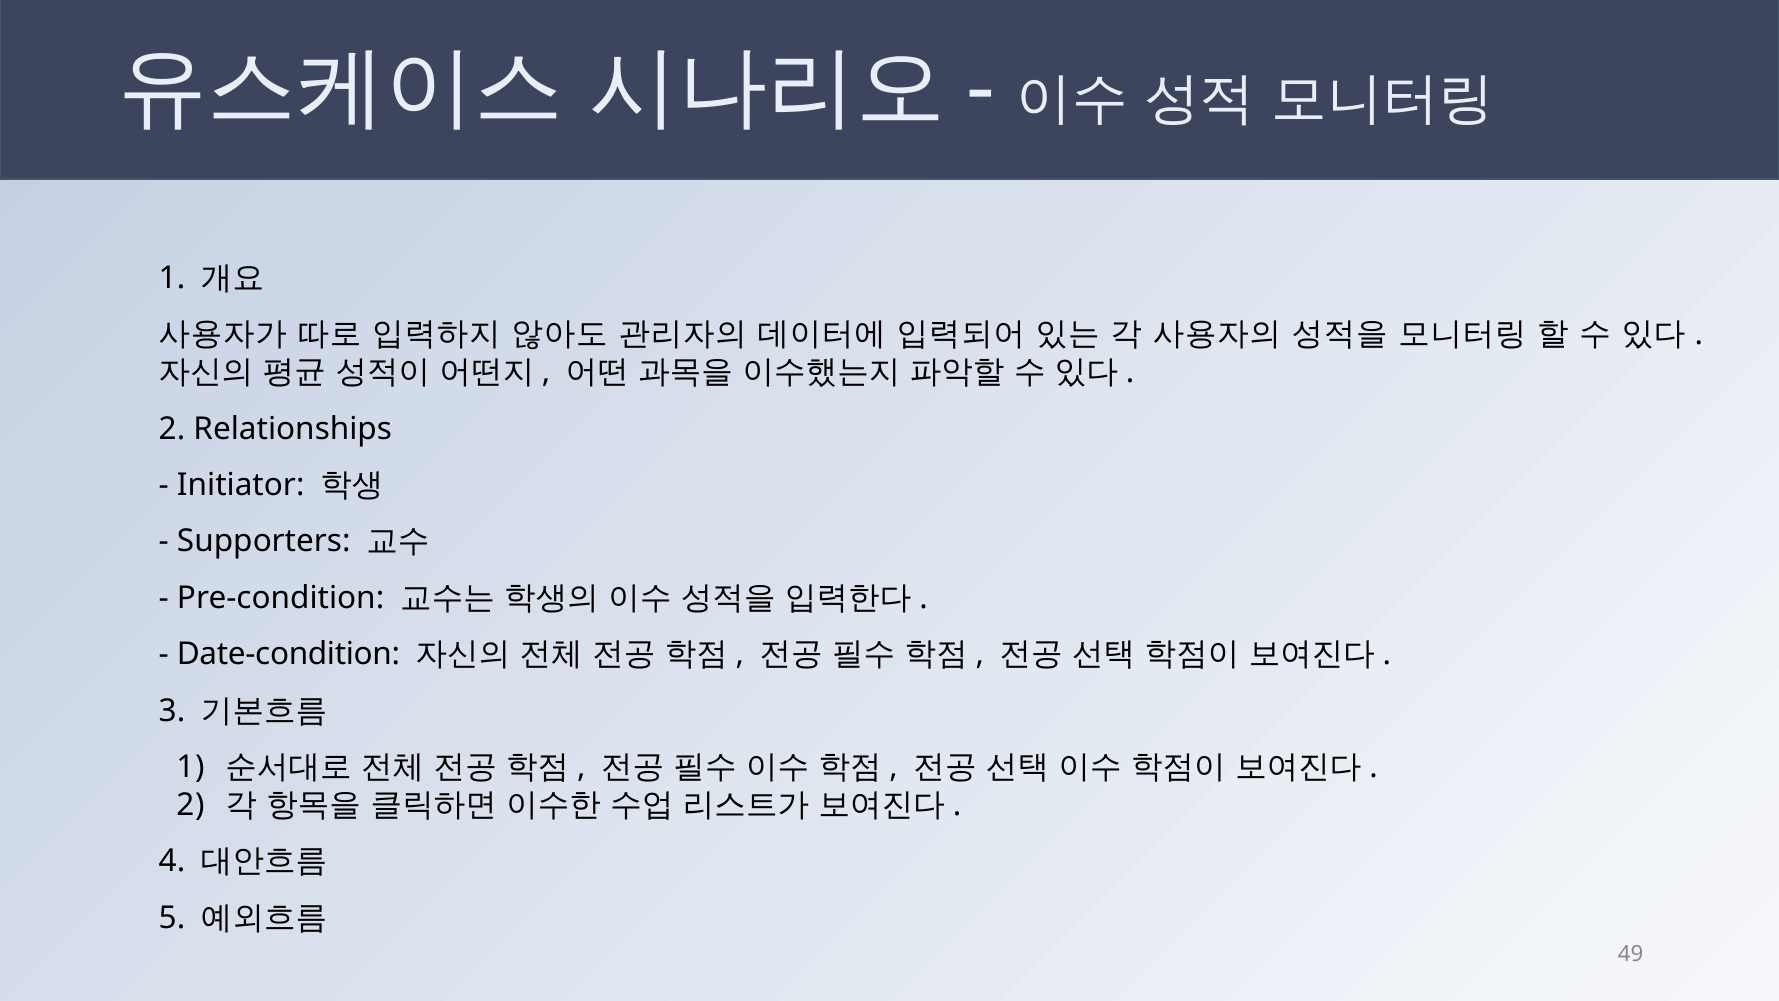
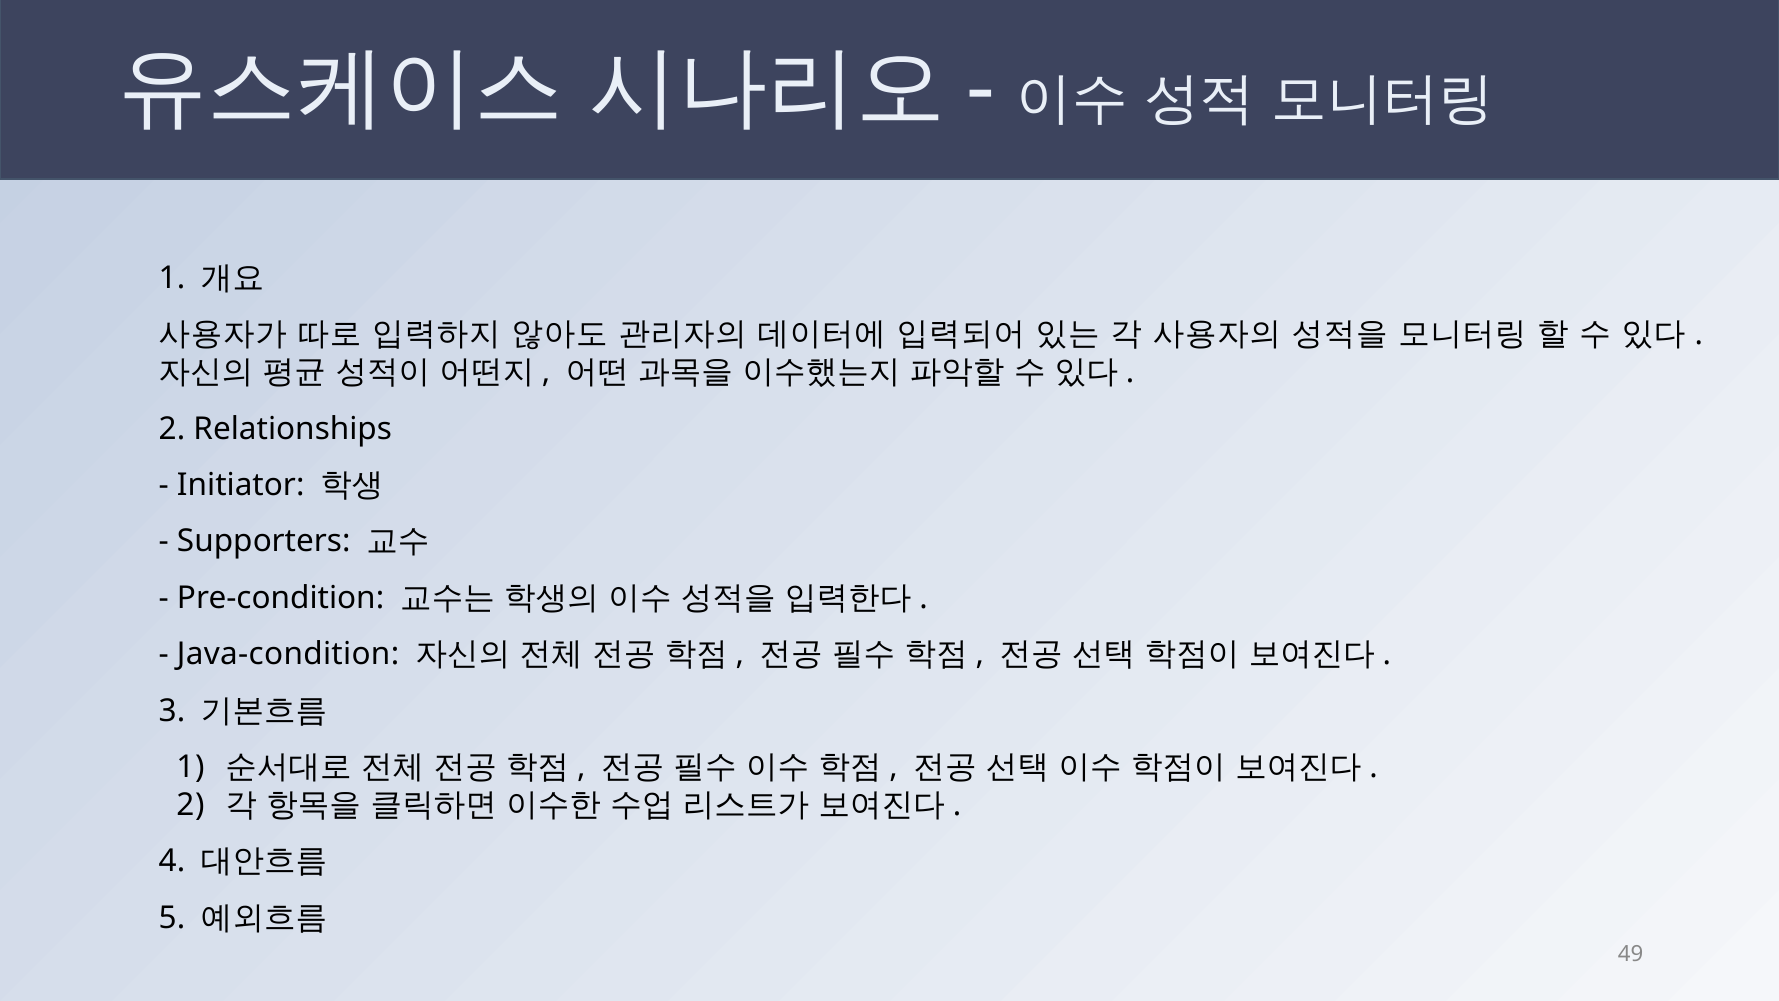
Date-condition: Date-condition -> Java-condition (288, 654)
